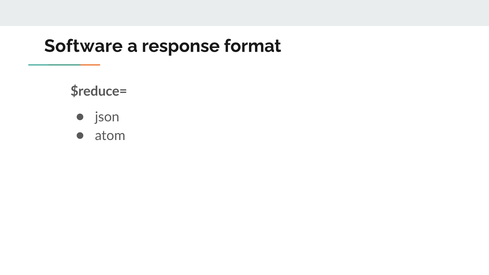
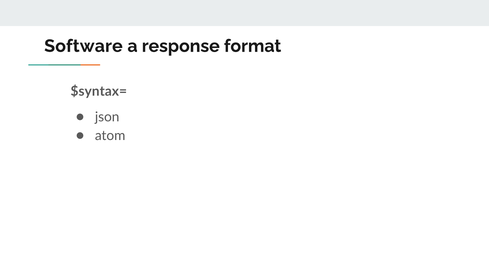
$reduce=: $reduce= -> $syntax= (99, 91)
